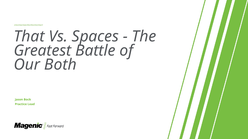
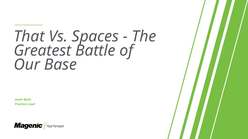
Both: Both -> Base (60, 65)
